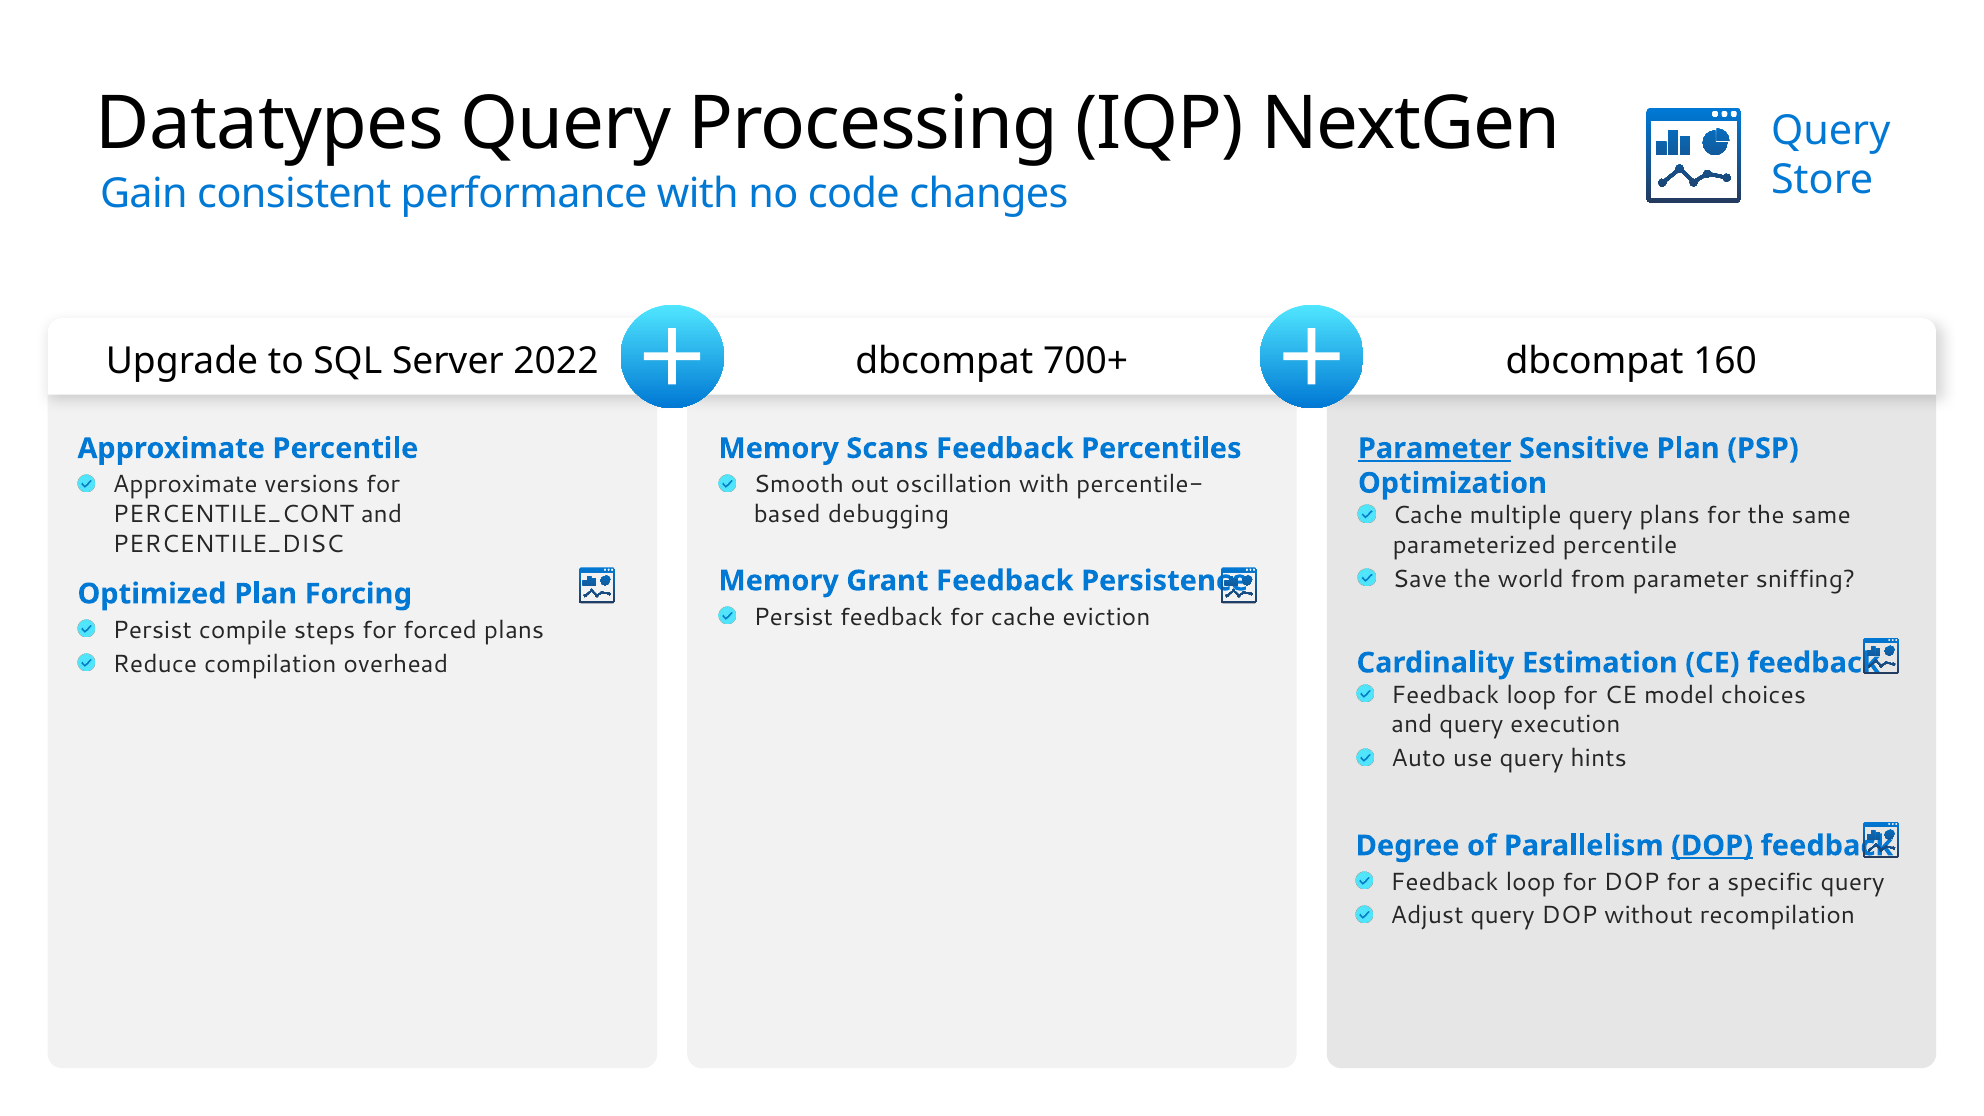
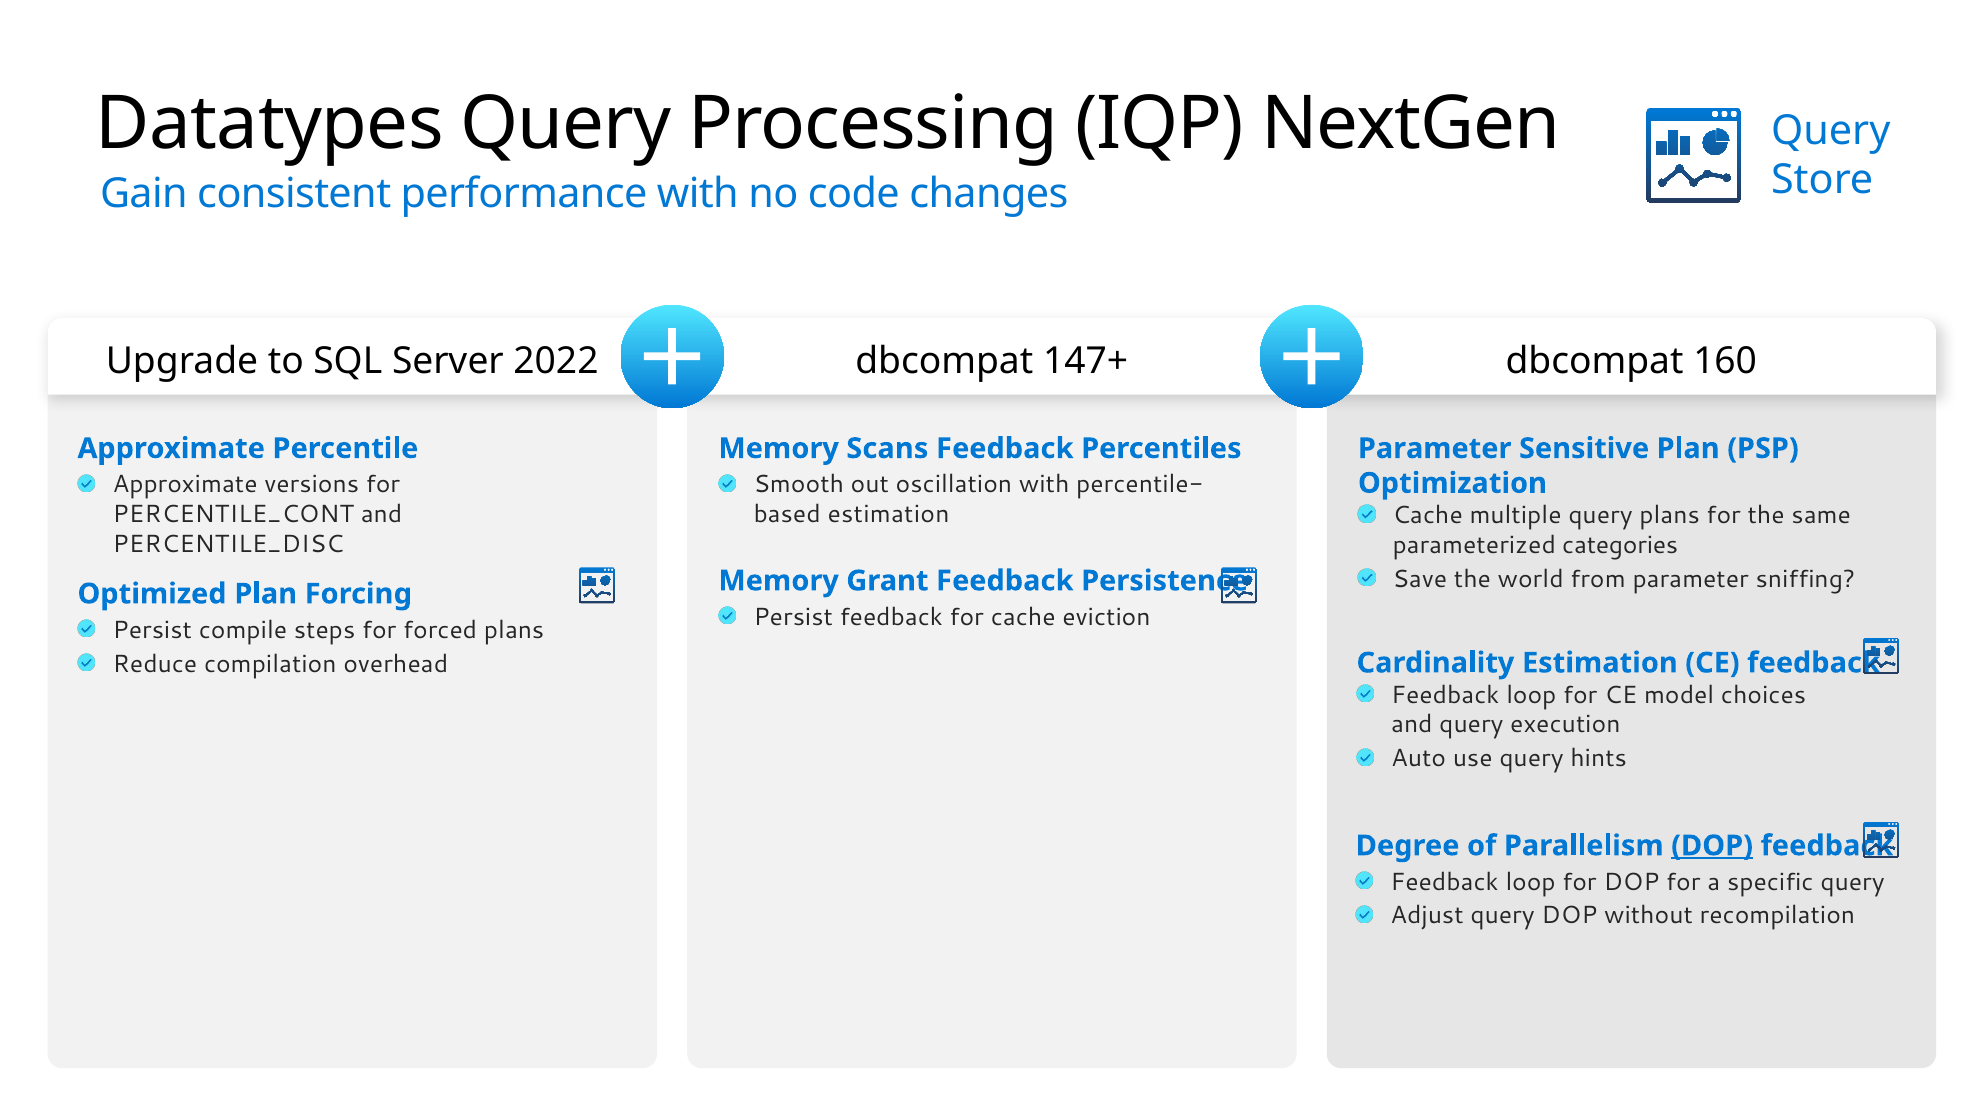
700+: 700+ -> 147+ (1086, 361)
Parameter underline: present -> none (1435, 449)
debugging: debugging -> estimation (889, 514)
parameterized percentile: percentile -> categories (1620, 545)
